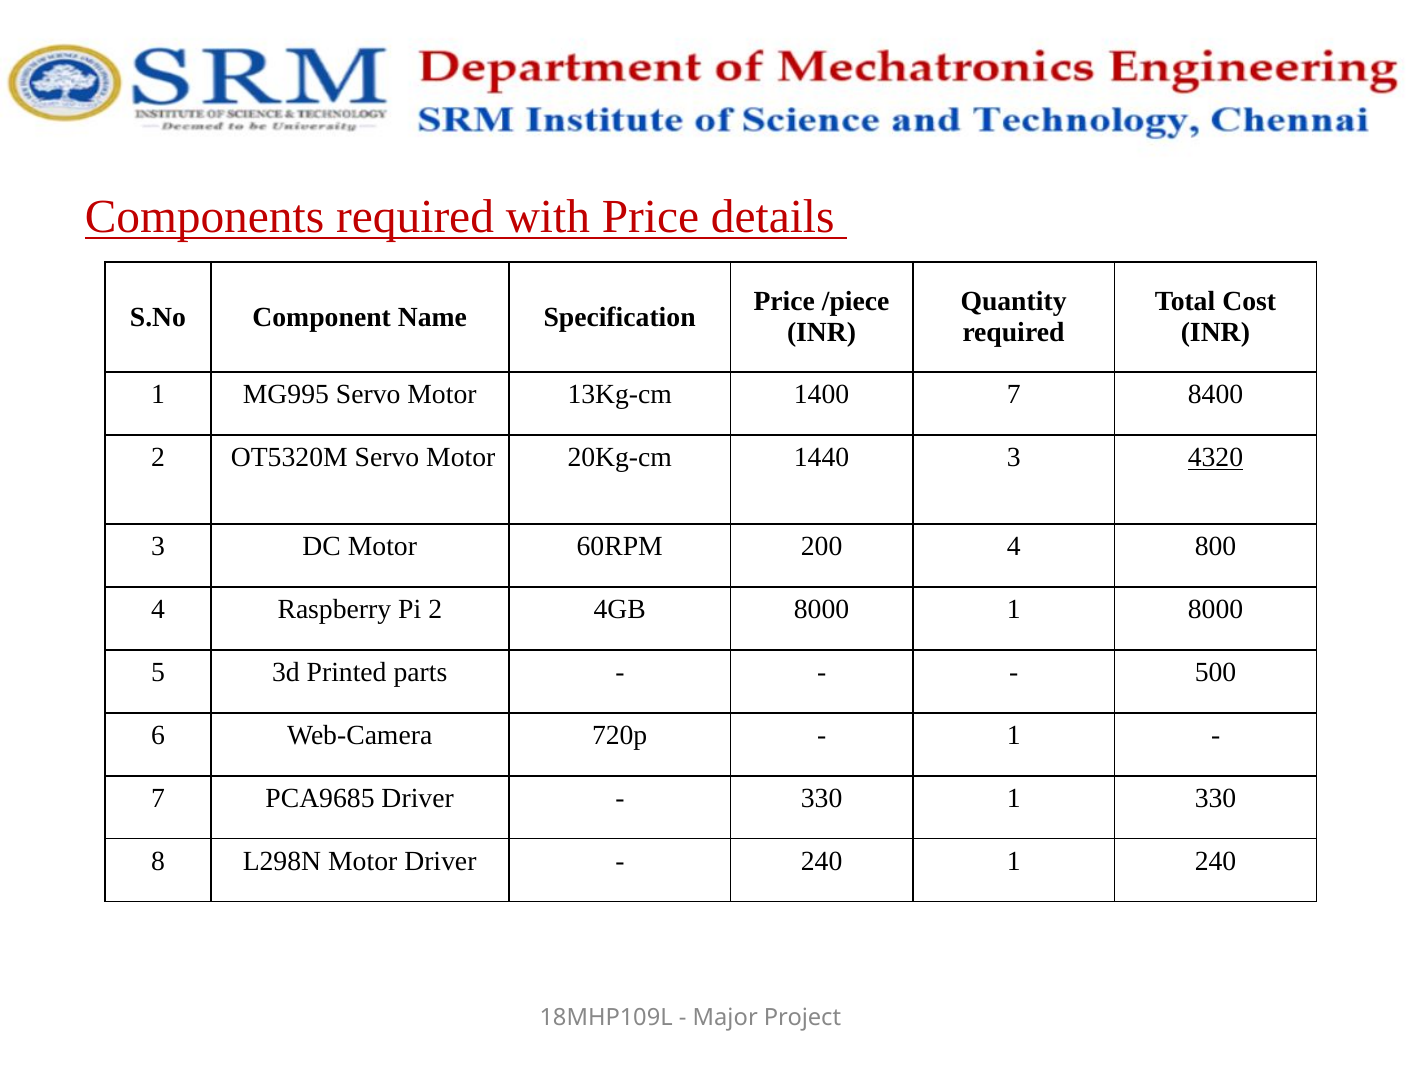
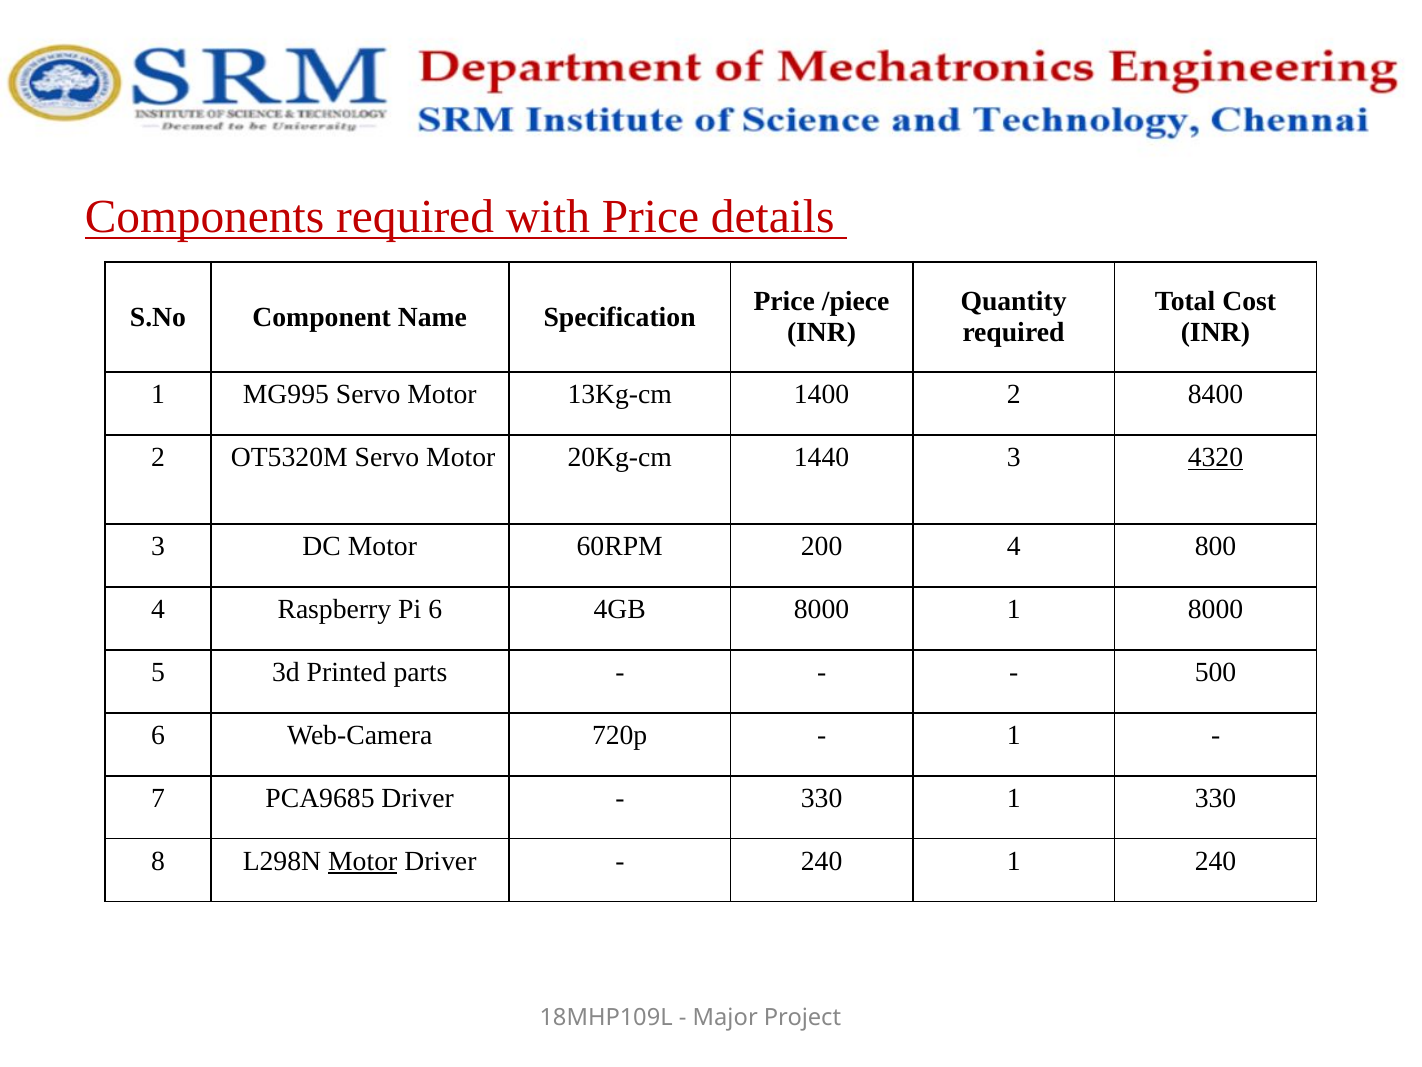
1400 7: 7 -> 2 (1014, 394)
Pi 2: 2 -> 6 (435, 609)
Motor underline: none -> present (363, 861)
